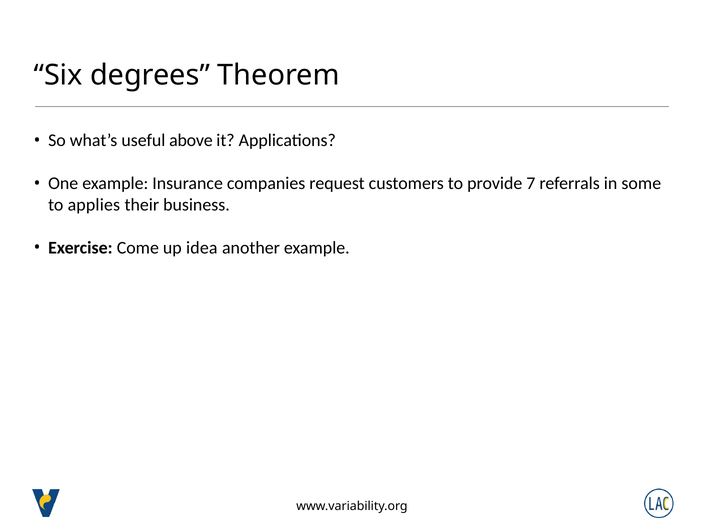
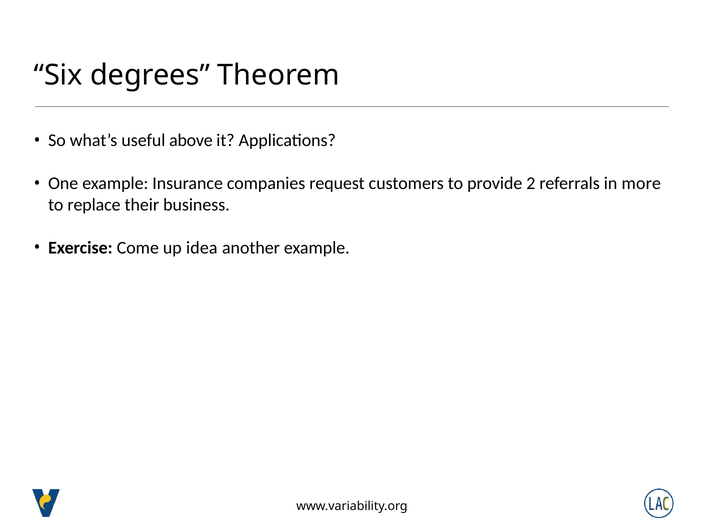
7: 7 -> 2 (531, 183)
some: some -> more (641, 183)
applies: applies -> replace (94, 205)
